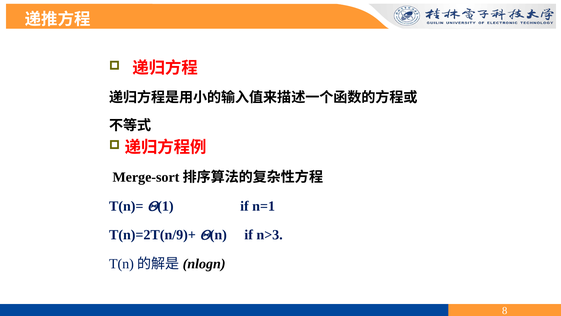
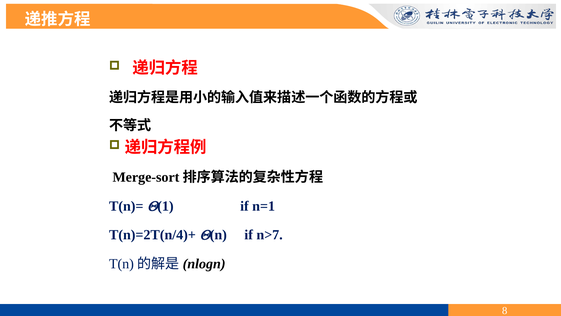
T(n)=2T(n/9)+: T(n)=2T(n/9)+ -> T(n)=2T(n/4)+ (152, 235)
n>3: n>3 -> n>7 (270, 235)
